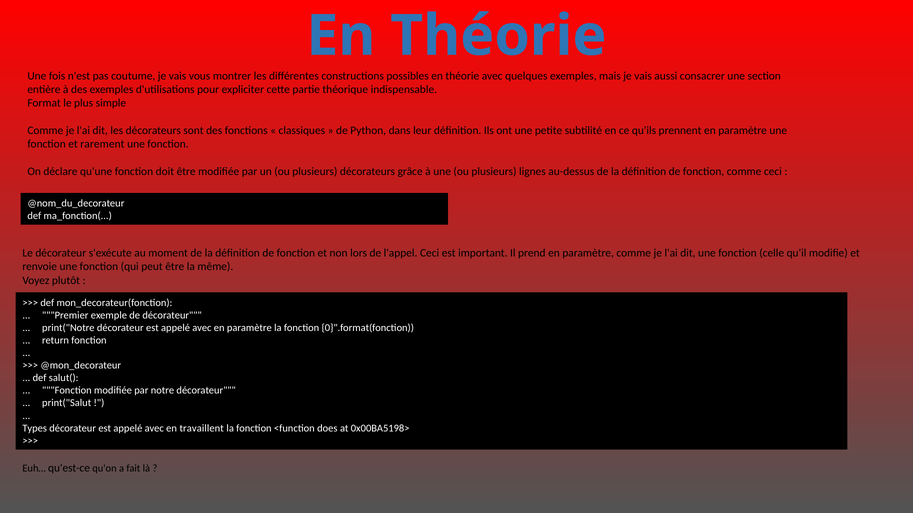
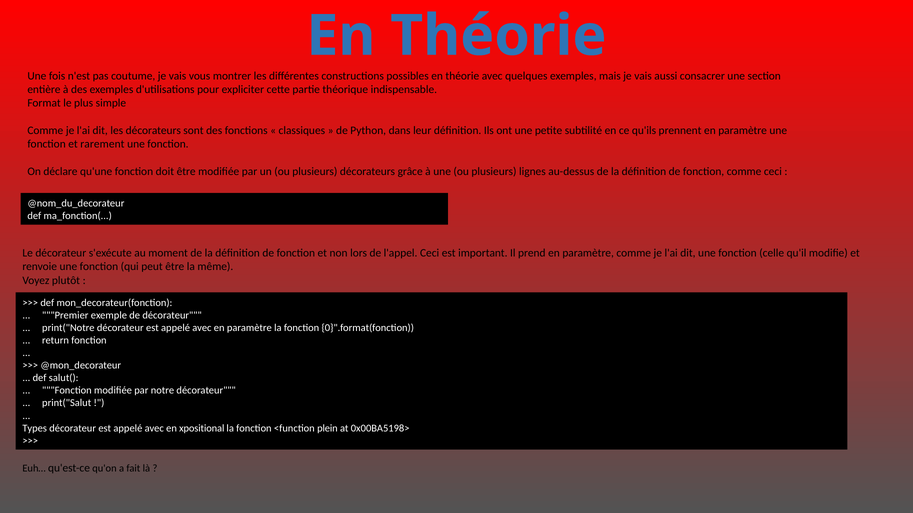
travaillent: travaillent -> xpositional (202, 429)
does: does -> plein (327, 429)
